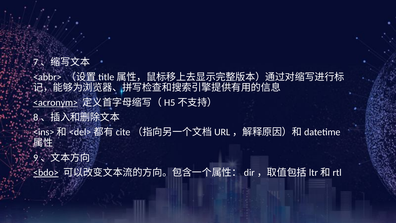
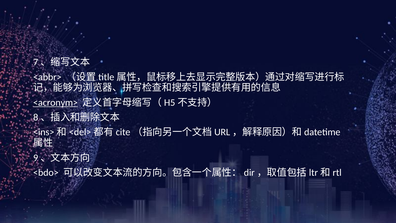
<bdo> underline: present -> none (46, 172)
